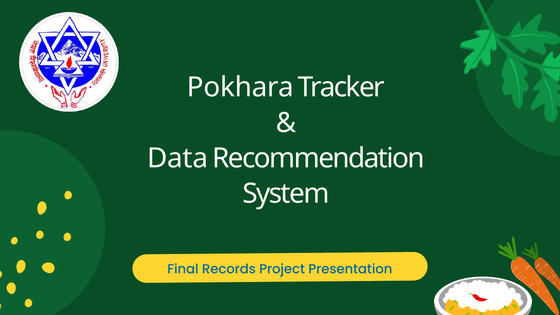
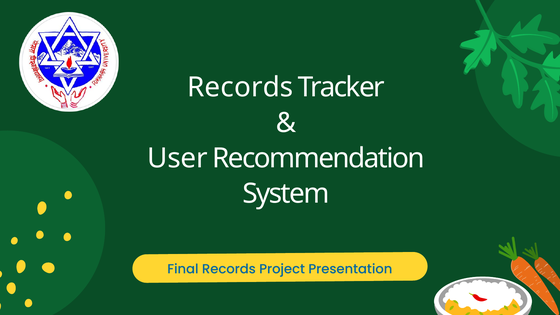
Pokhara: Pokhara -> Records (240, 87)
Data: Data -> User (177, 158)
